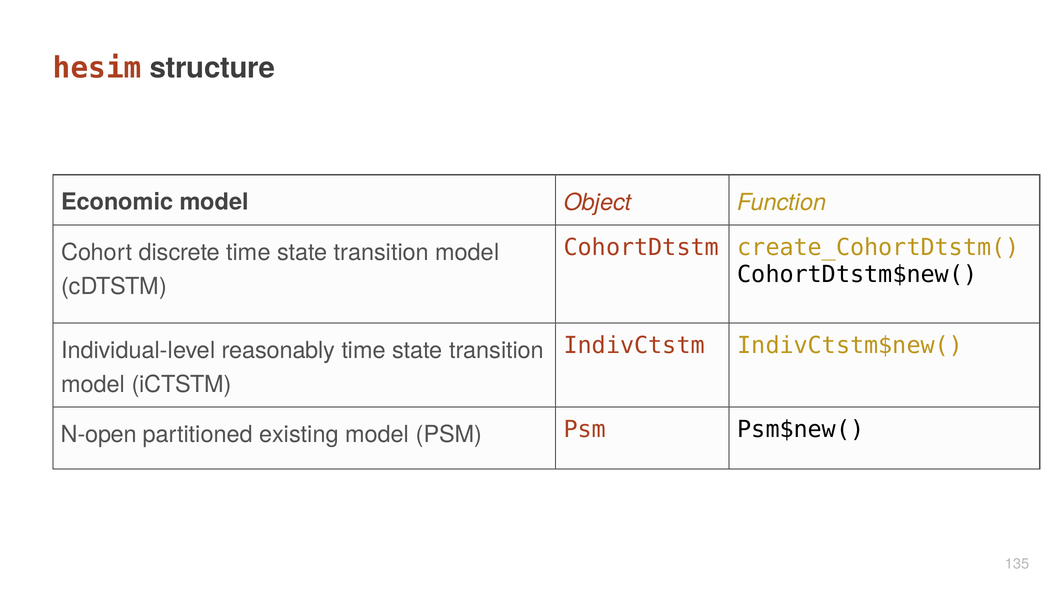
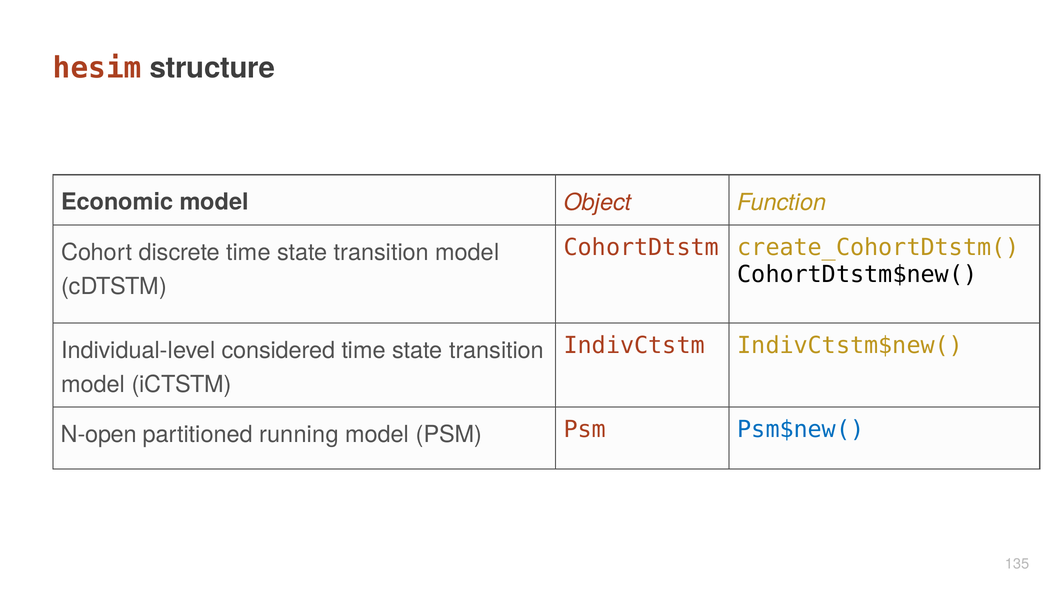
reasonably: reasonably -> considered (278, 351)
existing: existing -> running (299, 435)
Psm$new( colour: black -> blue (801, 429)
